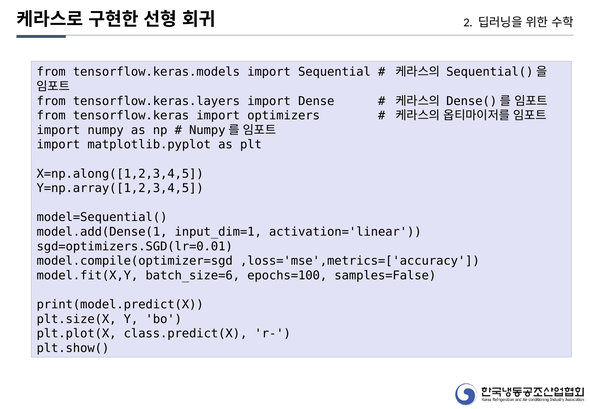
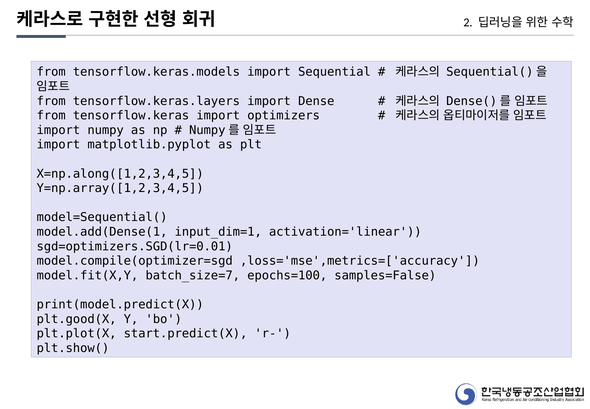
batch_size=6: batch_size=6 -> batch_size=7 (193, 275)
plt.size(X: plt.size(X -> plt.good(X (77, 319)
class.predict(X: class.predict(X -> start.predict(X (186, 333)
